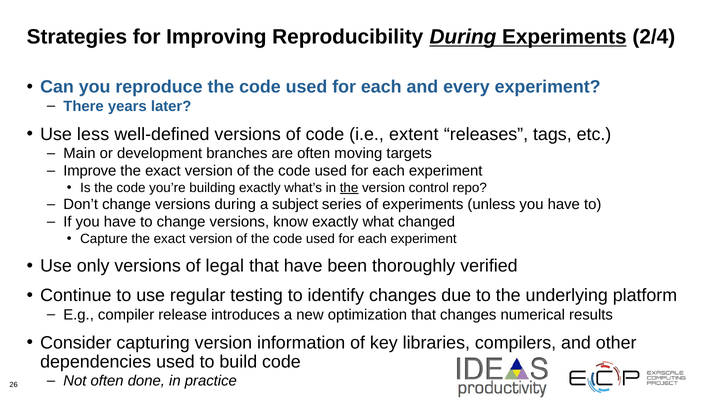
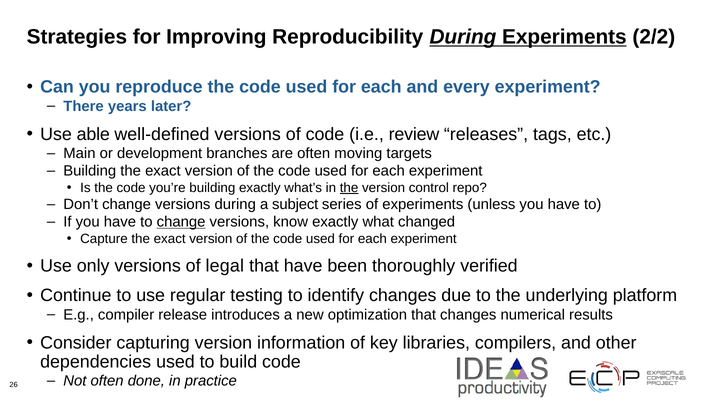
2/4: 2/4 -> 2/2 (654, 37)
less: less -> able (93, 134)
extent: extent -> review (414, 134)
Improve: Improve -> Building (90, 171)
change underline: none -> present (181, 222)
